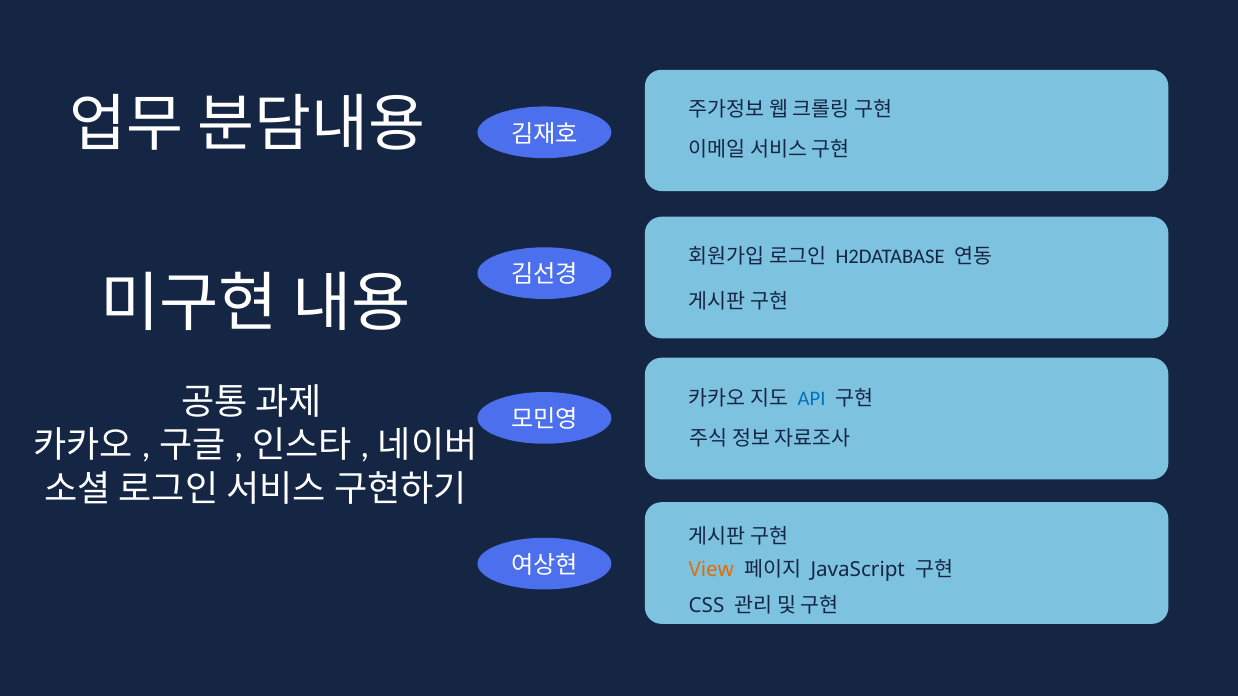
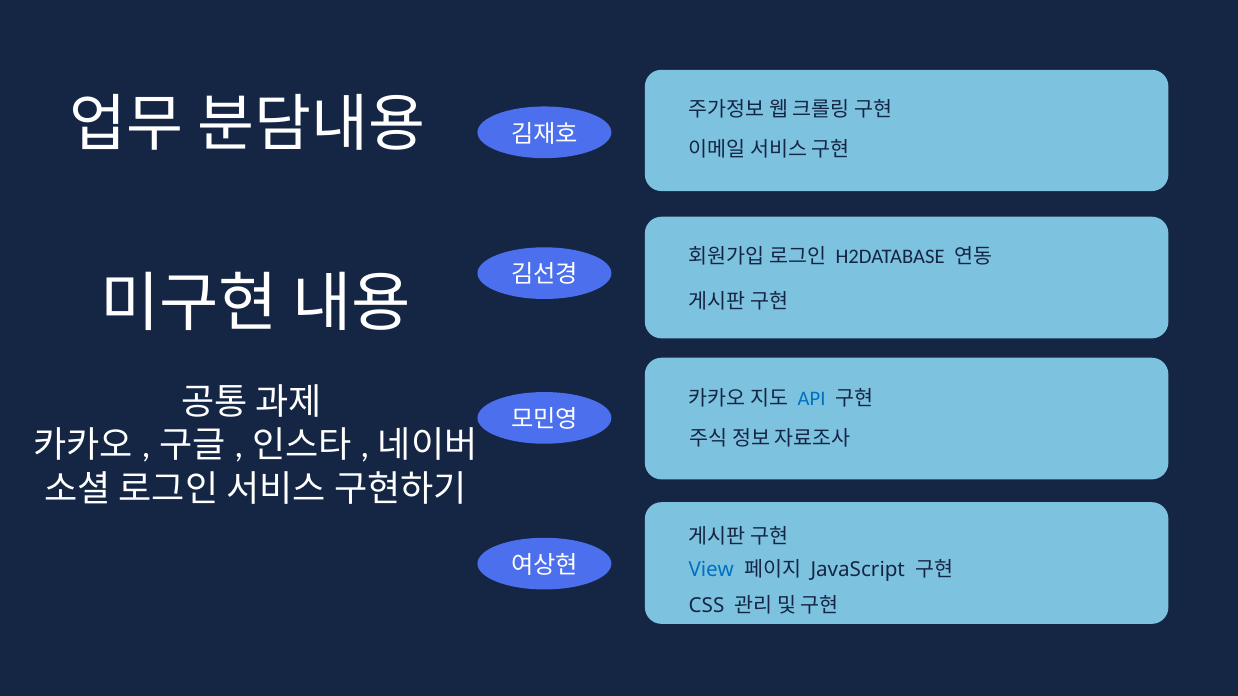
View colour: orange -> blue (711, 570)
